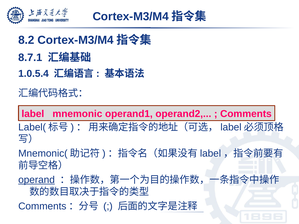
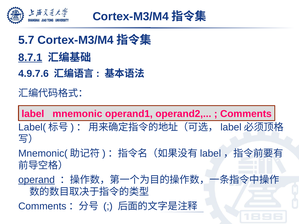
8.2: 8.2 -> 5.7 (26, 40)
8.7.1 underline: none -> present (30, 58)
1.0.5.4: 1.0.5.4 -> 4.9.7.6 (33, 74)
